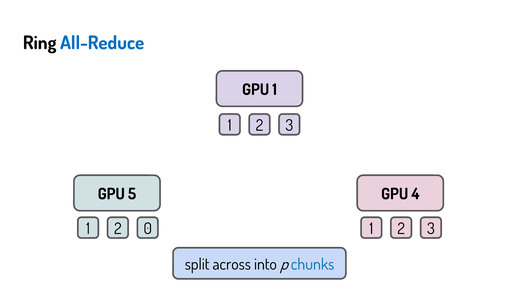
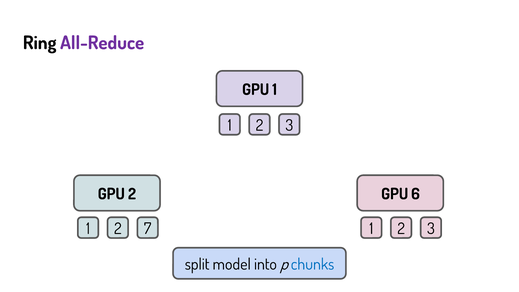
All-Reduce colour: blue -> purple (102, 43)
GPU 5: 5 -> 2 (132, 194)
4: 4 -> 6 (415, 194)
0: 0 -> 7 (148, 229)
across: across -> model (232, 264)
